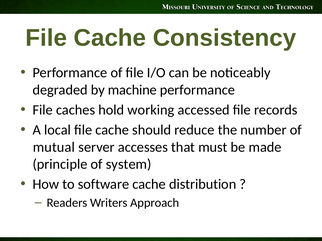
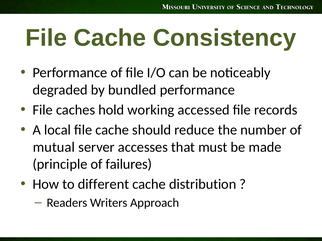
machine: machine -> bundled (132, 90)
system: system -> failures (129, 165)
software: software -> different (103, 185)
